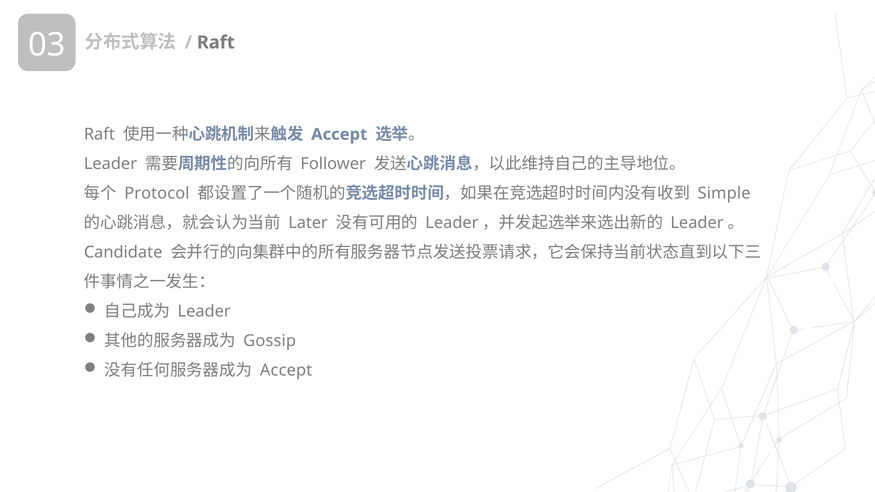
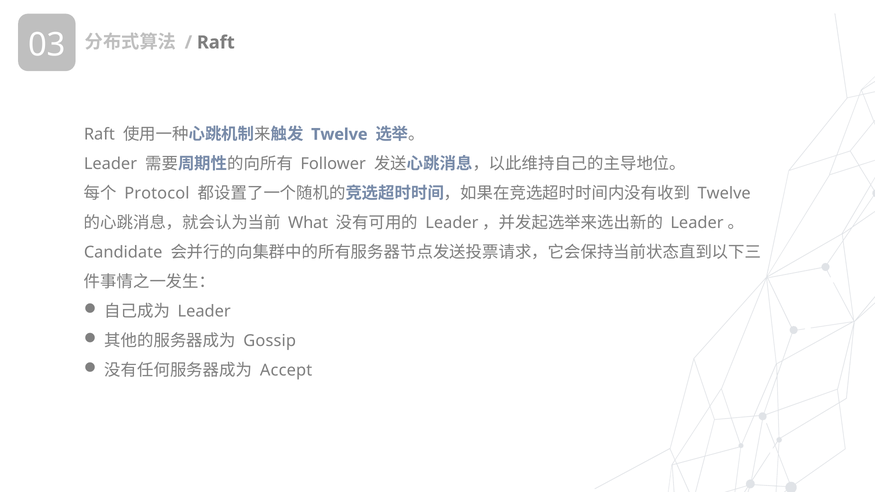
Accept: Accept -> Twelve (339, 134)
Simple: Simple -> Twelve (724, 193)
Later: Later -> What (308, 223)
